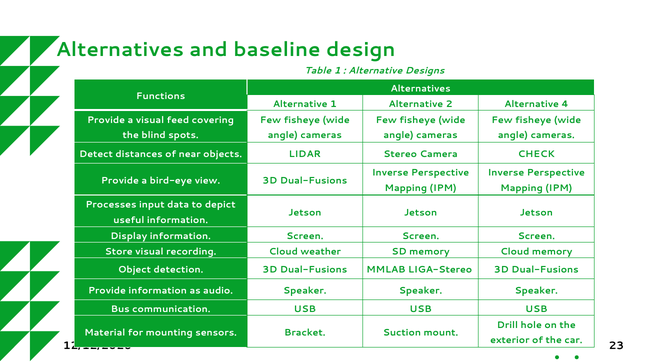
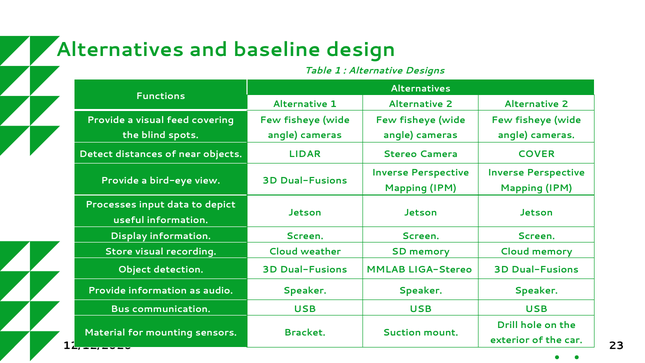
2 Alternative 4: 4 -> 2 (565, 104)
CHECK: CHECK -> COVER (536, 154)
